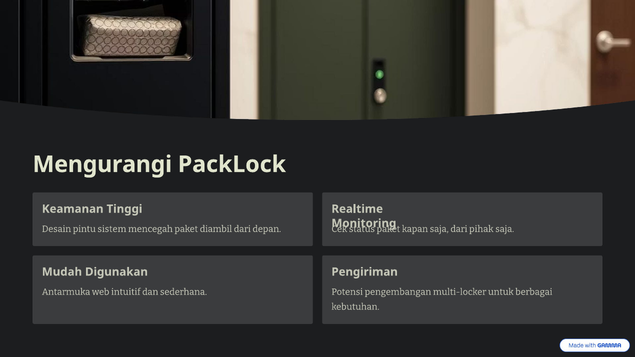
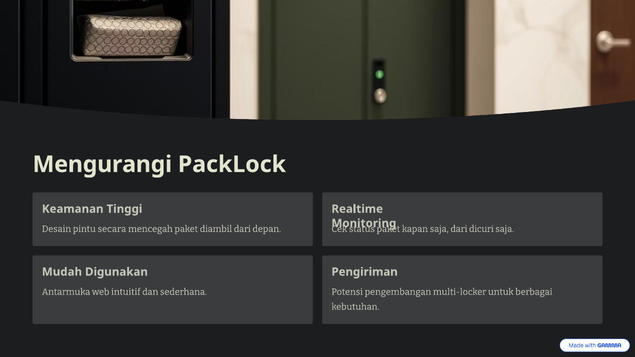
sistem: sistem -> secara (112, 229)
pihak: pihak -> dicuri (481, 229)
